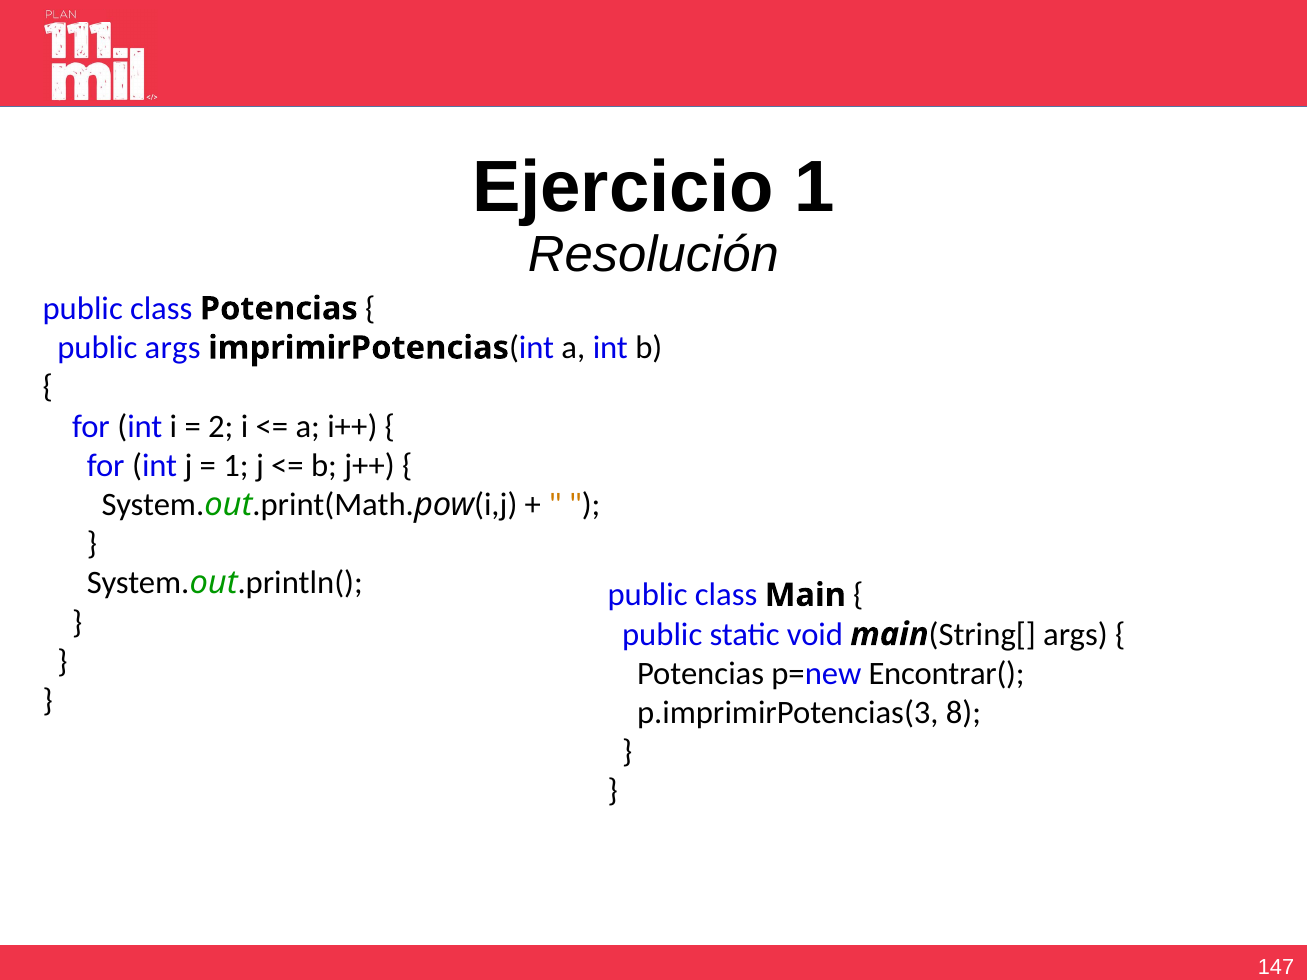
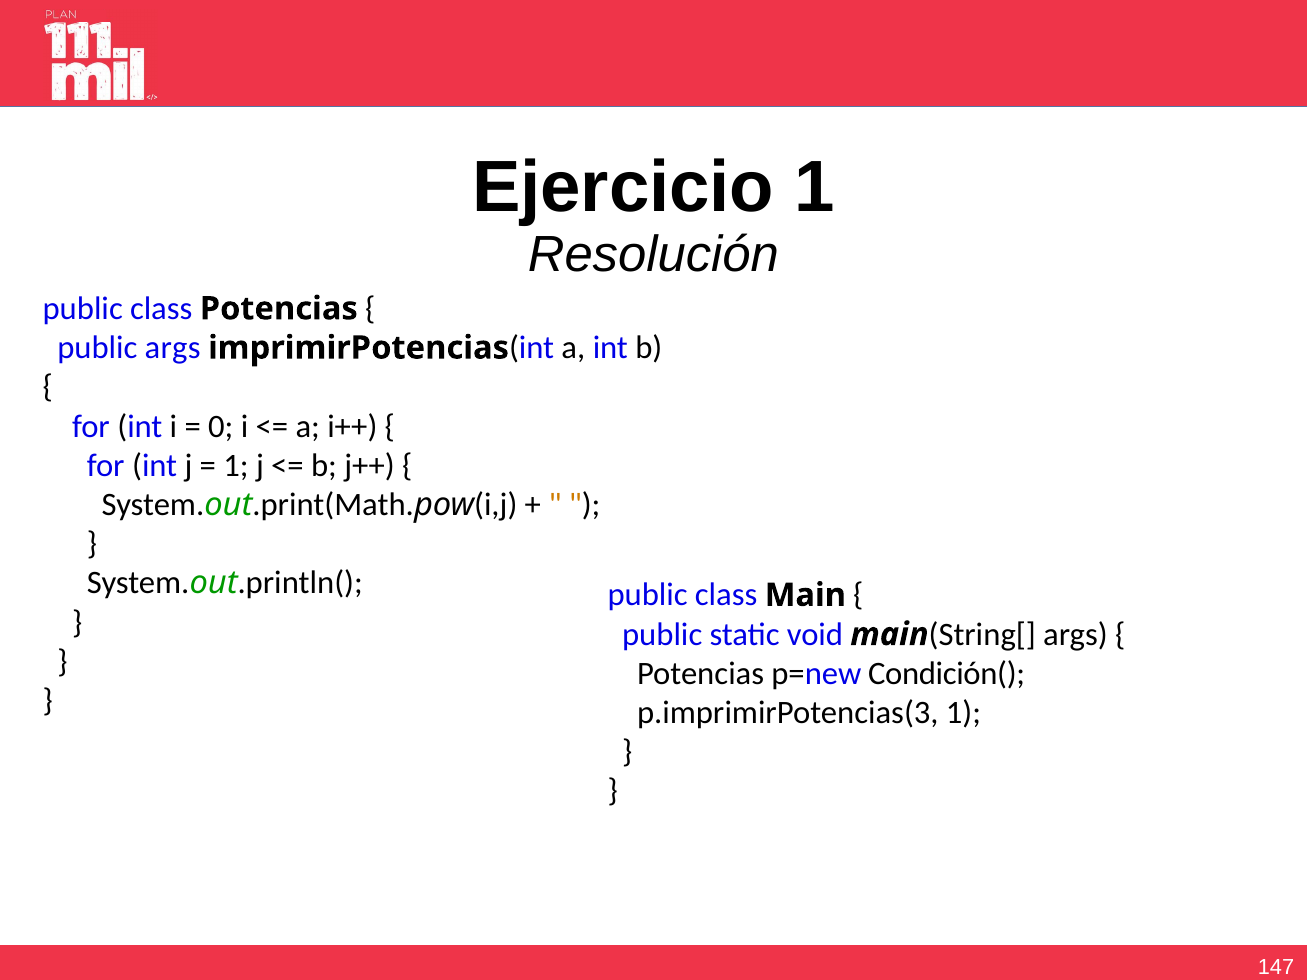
2: 2 -> 0 (221, 426)
Encontrar(: Encontrar( -> Condición( (947, 674)
p.imprimirPotencias(3 8: 8 -> 1 (963, 713)
